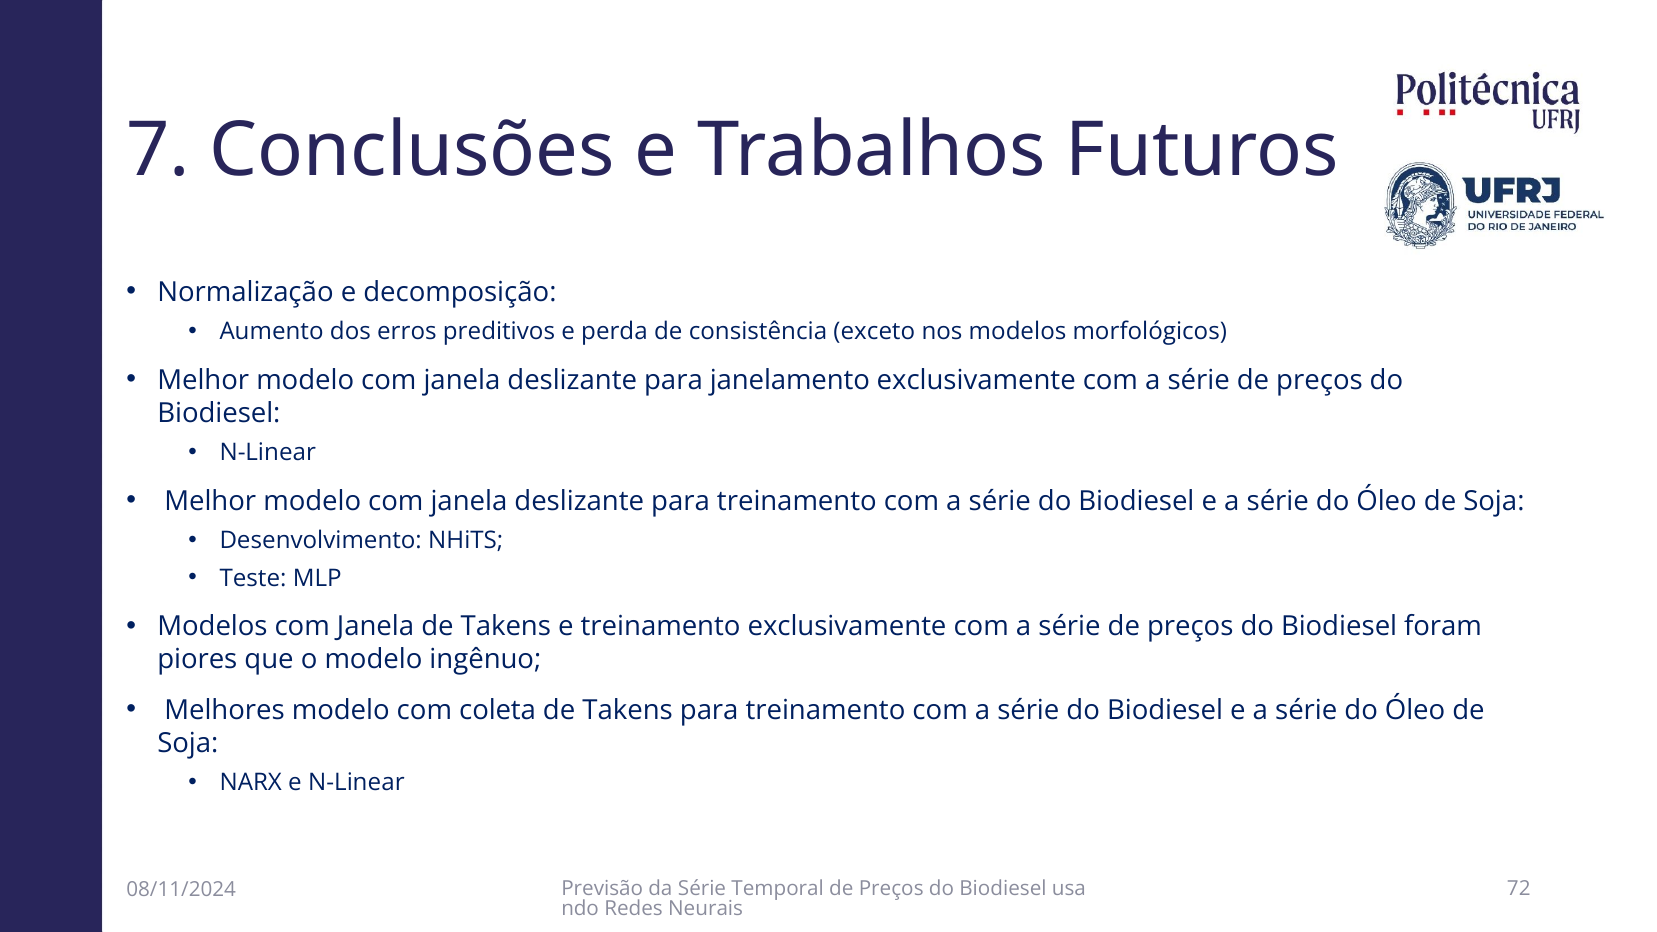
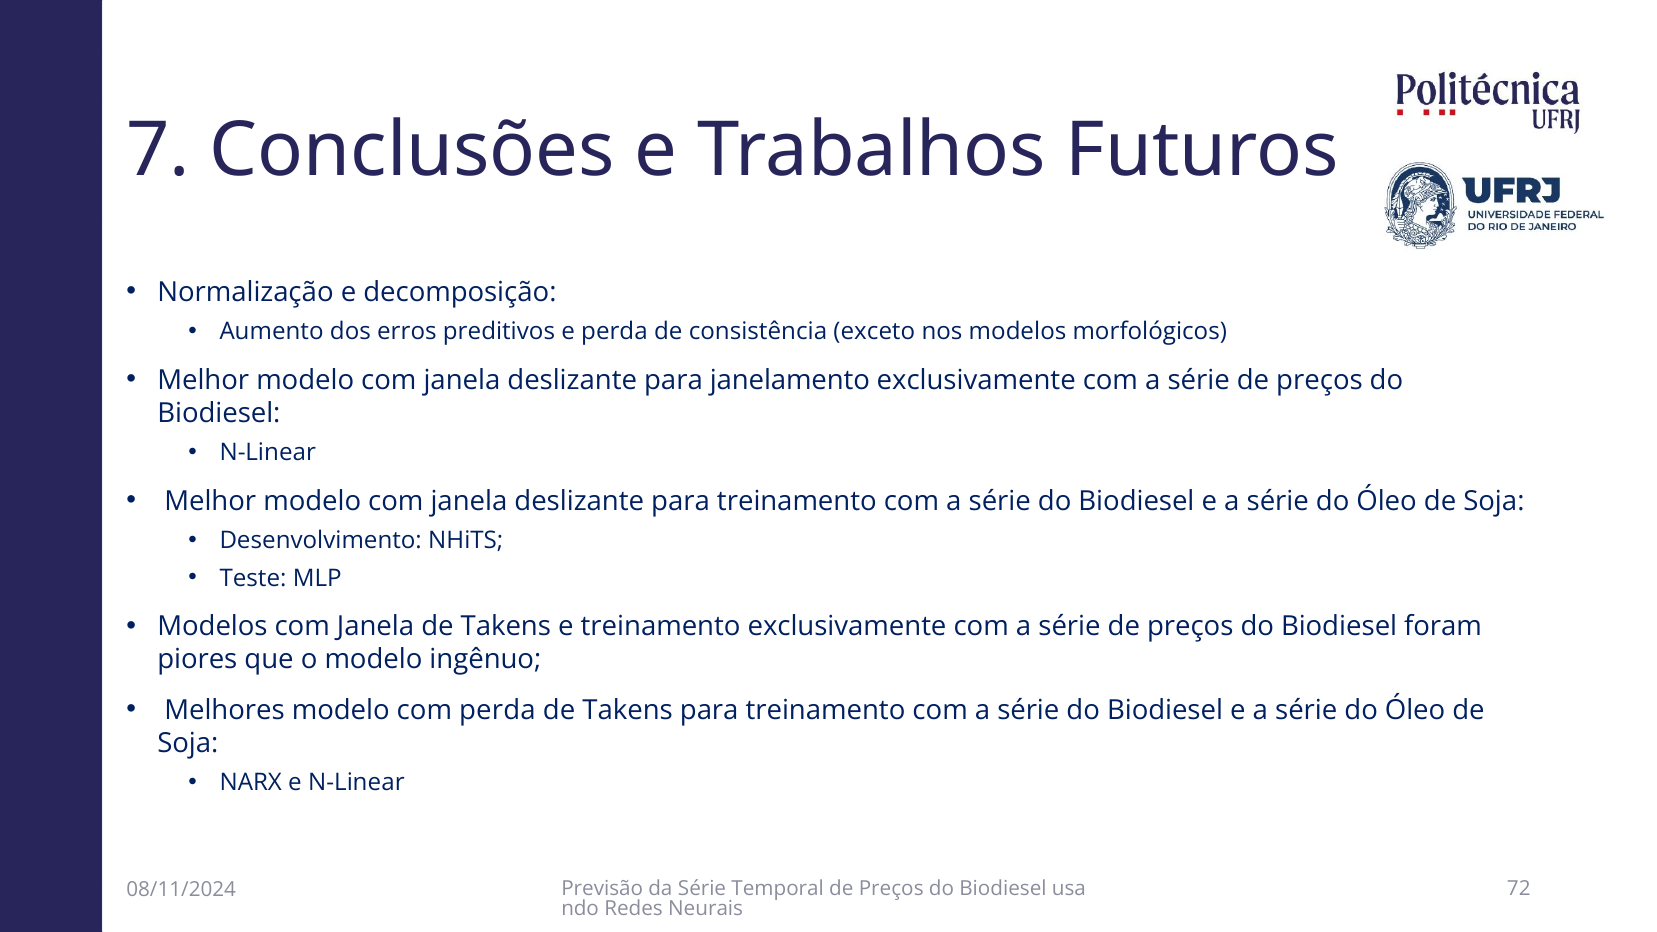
com coleta: coleta -> perda (497, 710)
